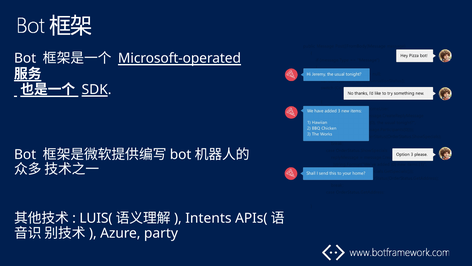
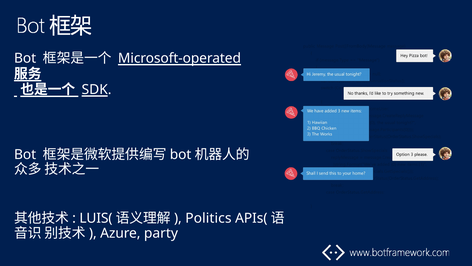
Intents: Intents -> Politics (208, 218)
